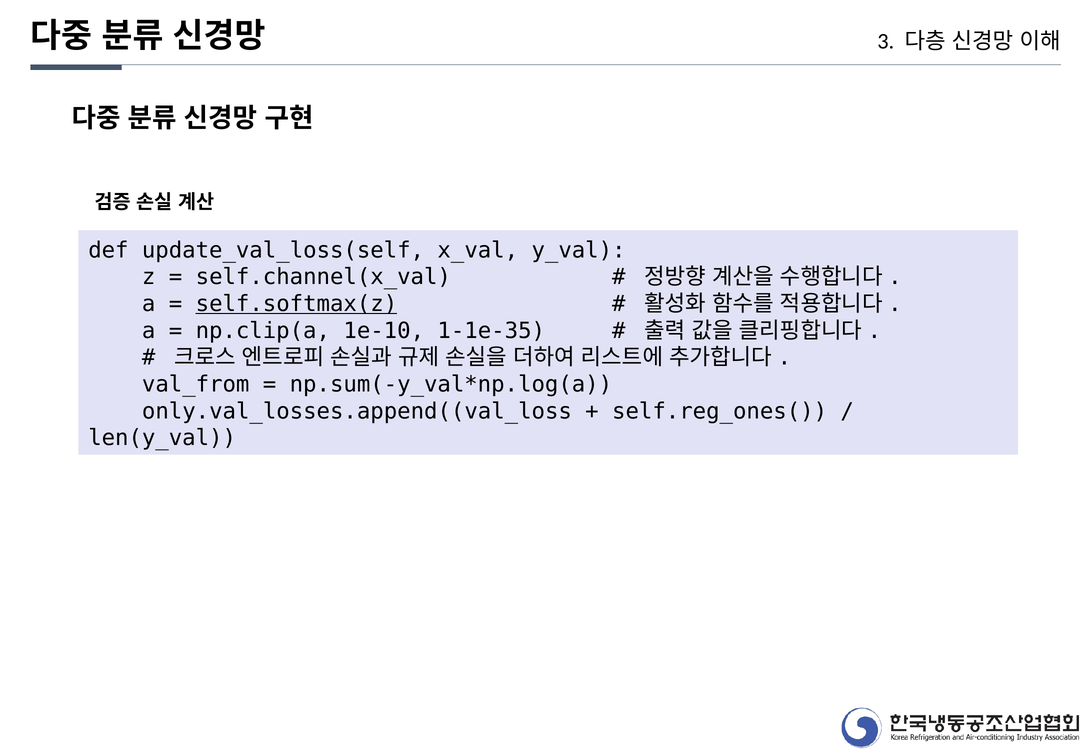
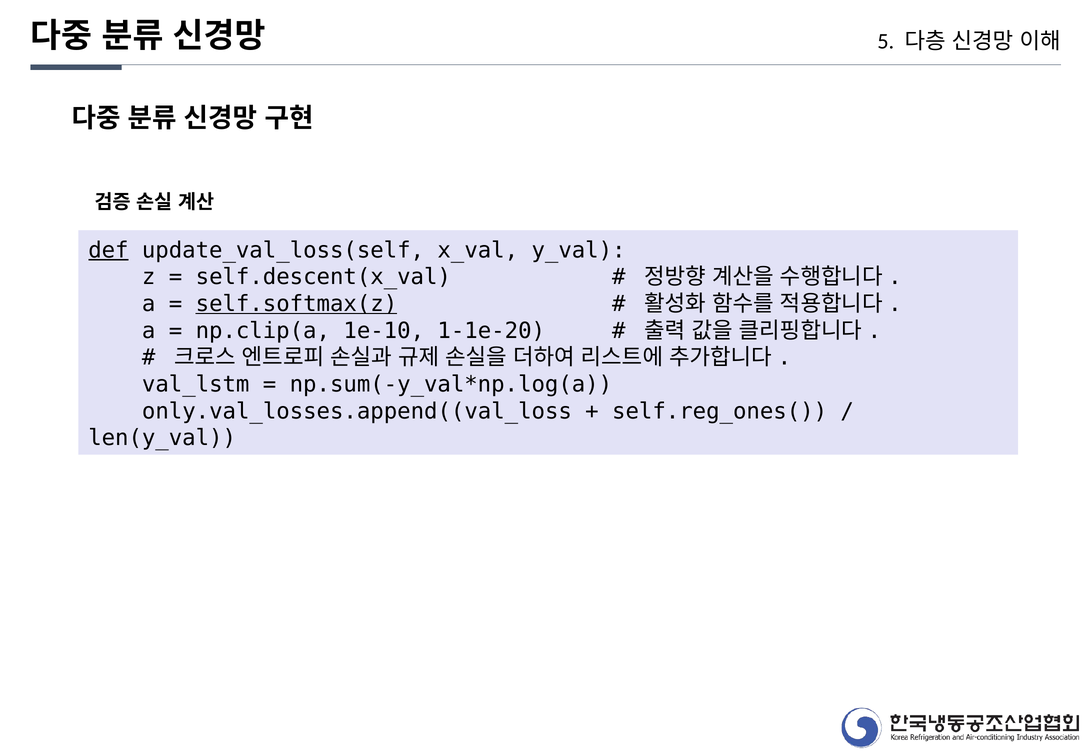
3: 3 -> 5 (886, 41)
def underline: none -> present (108, 250)
self.channel(x_val: self.channel(x_val -> self.descent(x_val (323, 277)
1-1e-35: 1-1e-35 -> 1-1e-20 (491, 331)
val_from: val_from -> val_lstm (196, 384)
